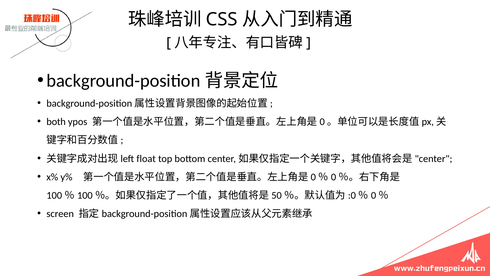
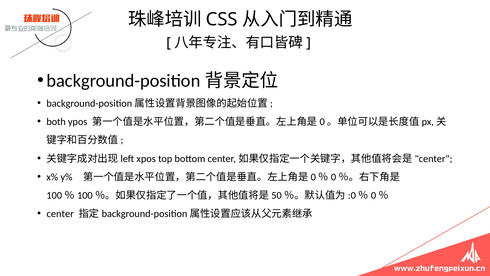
float: float -> xpos (146, 158)
screen: screen -> center (60, 214)
